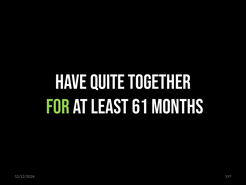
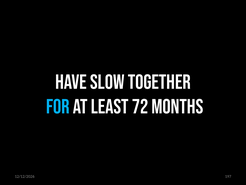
QUITE: QUITE -> SLOW (107, 82)
FOR colour: light green -> light blue (58, 106)
61: 61 -> 72 (140, 106)
